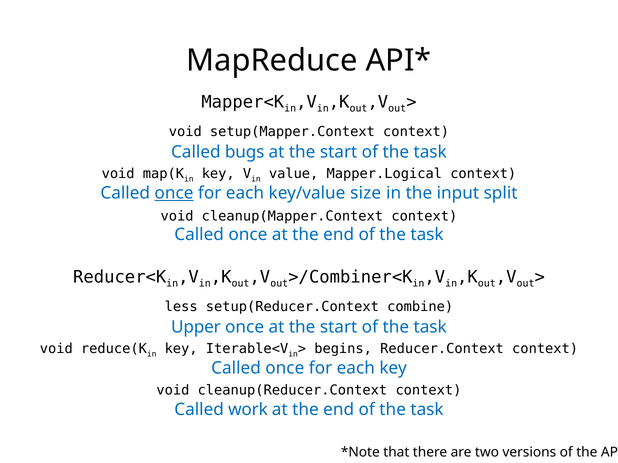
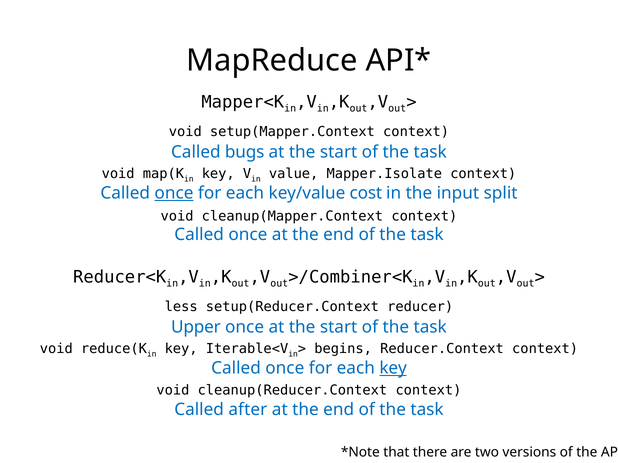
Mapper.Logical: Mapper.Logical -> Mapper.Isolate (384, 174)
size: size -> cost (366, 194)
combine: combine -> reducer (420, 307)
key underline: none -> present (393, 369)
work: work -> after (248, 410)
